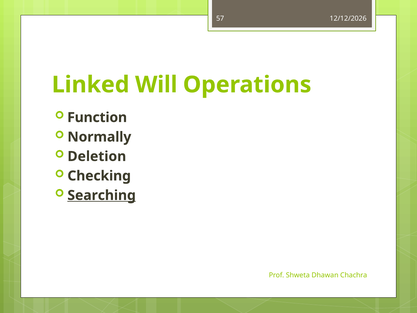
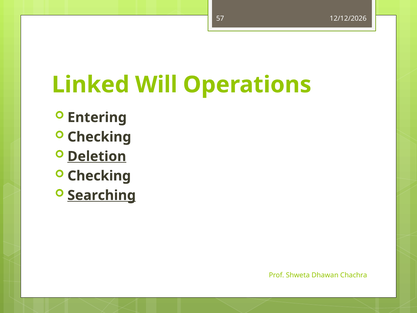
Function: Function -> Entering (97, 117)
Normally: Normally -> Checking (99, 137)
Deletion underline: none -> present (97, 156)
